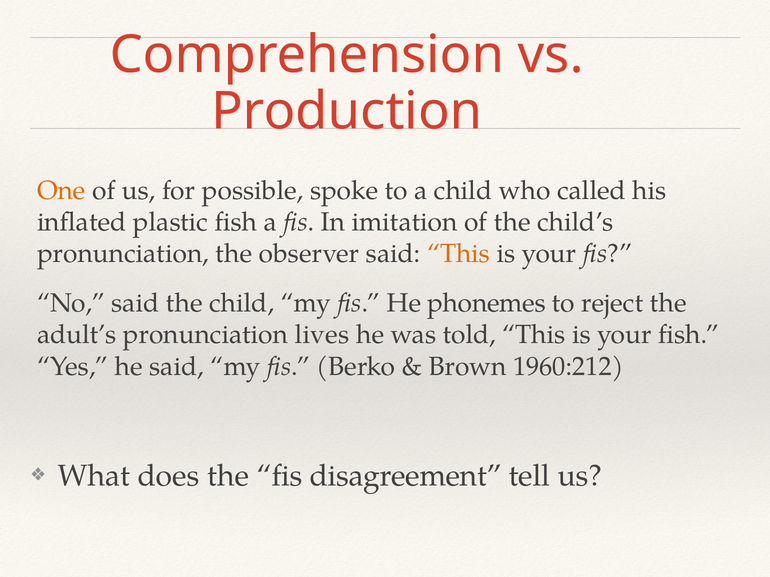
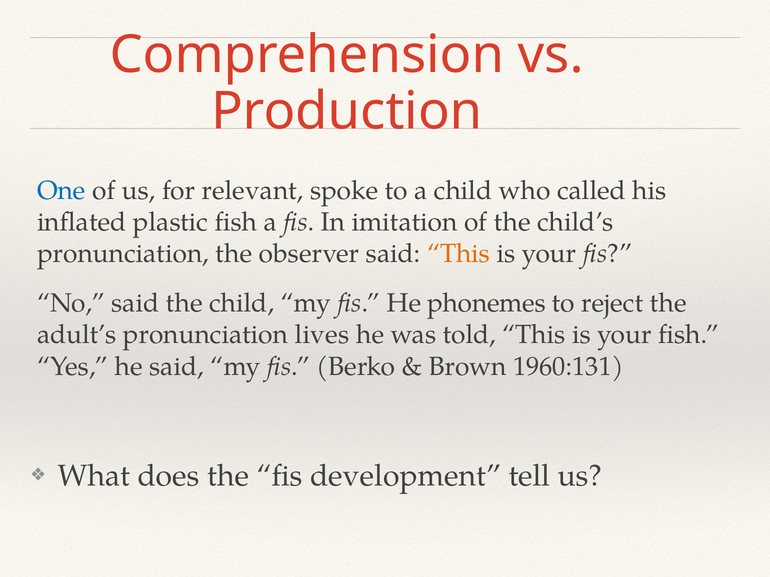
One colour: orange -> blue (61, 191)
possible: possible -> relevant (253, 191)
1960:212: 1960:212 -> 1960:131 (568, 367)
disagreement: disagreement -> development (406, 476)
